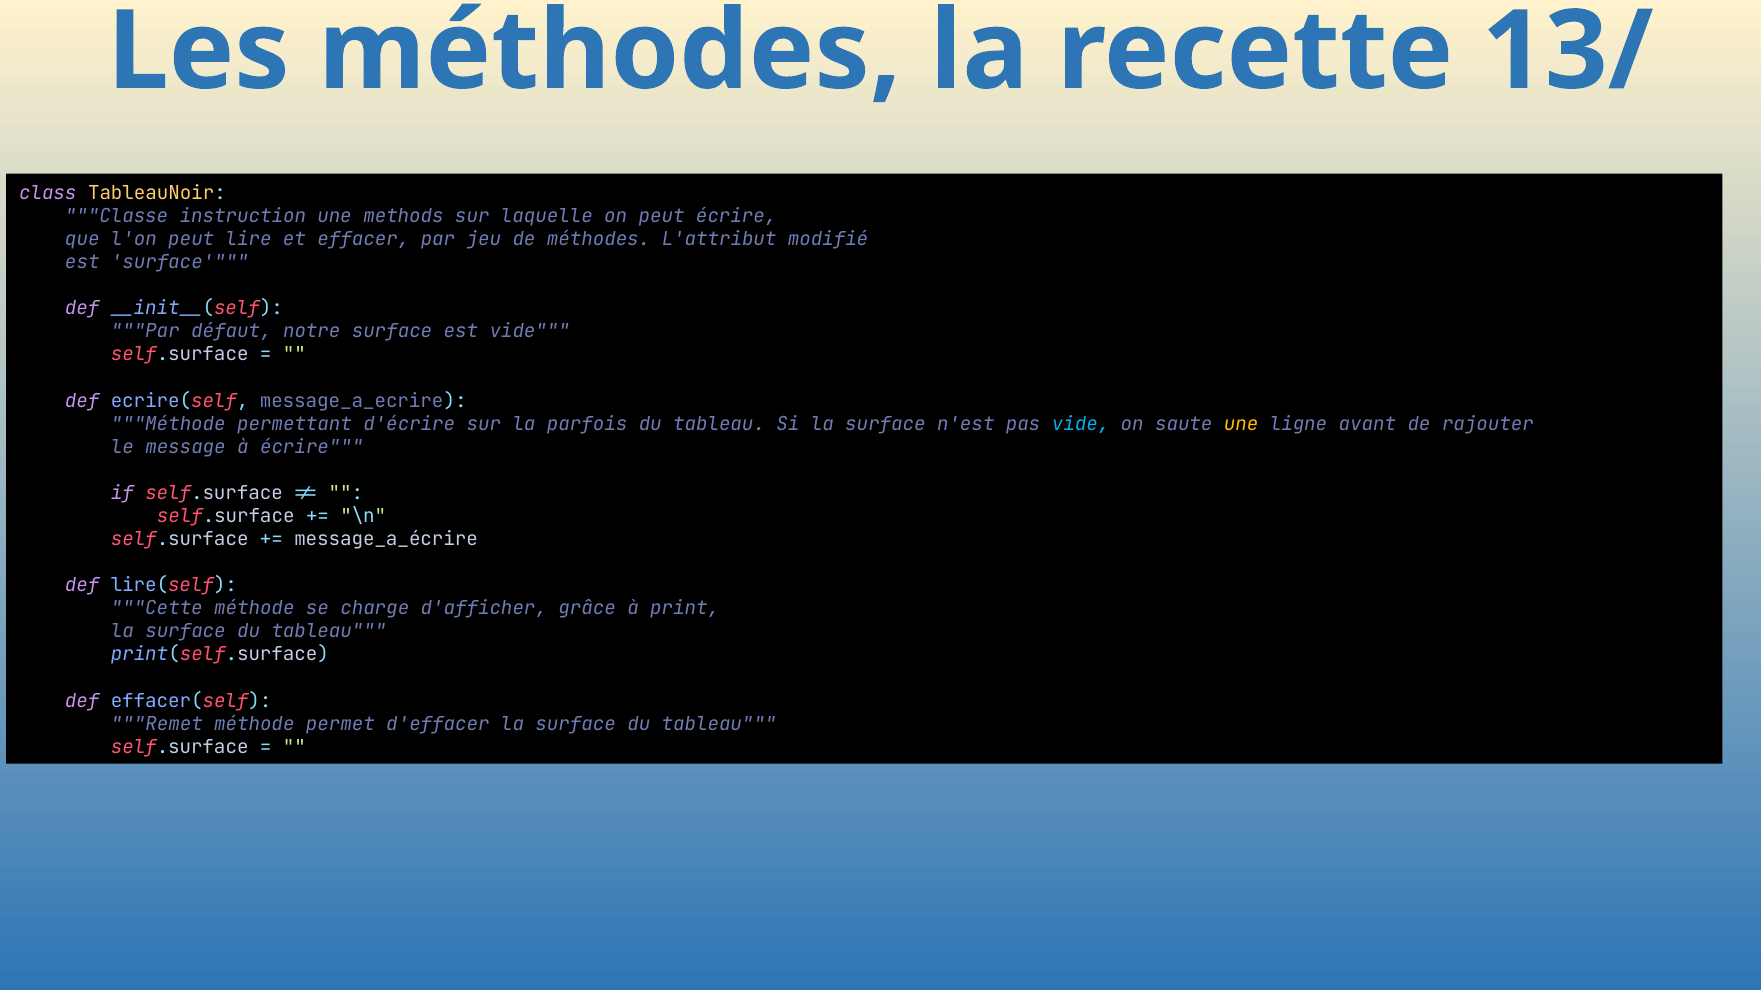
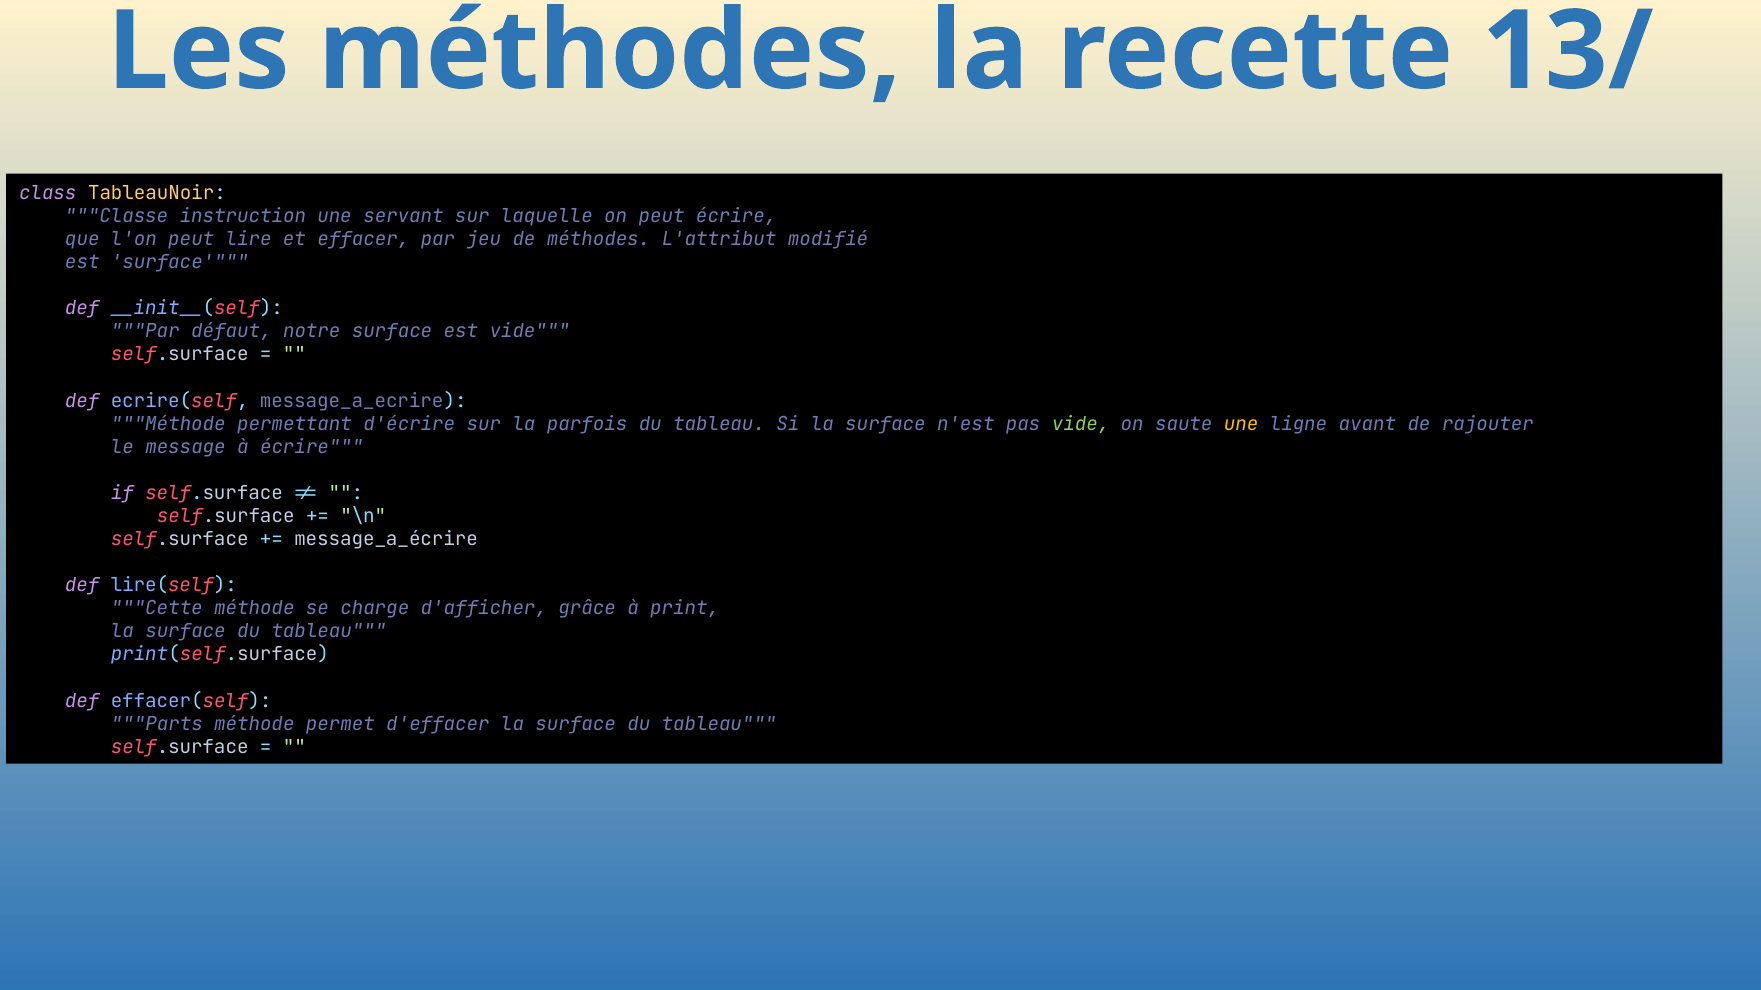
methods: methods -> servant (404, 216)
vide colour: light blue -> light green (1081, 424)
Remet: Remet -> Parts (157, 724)
